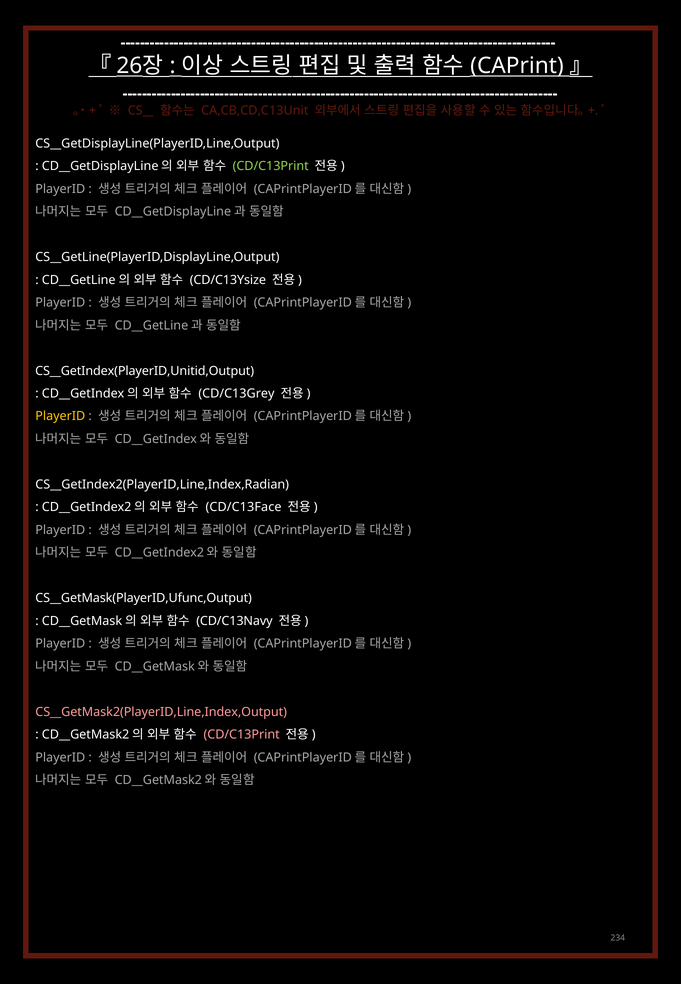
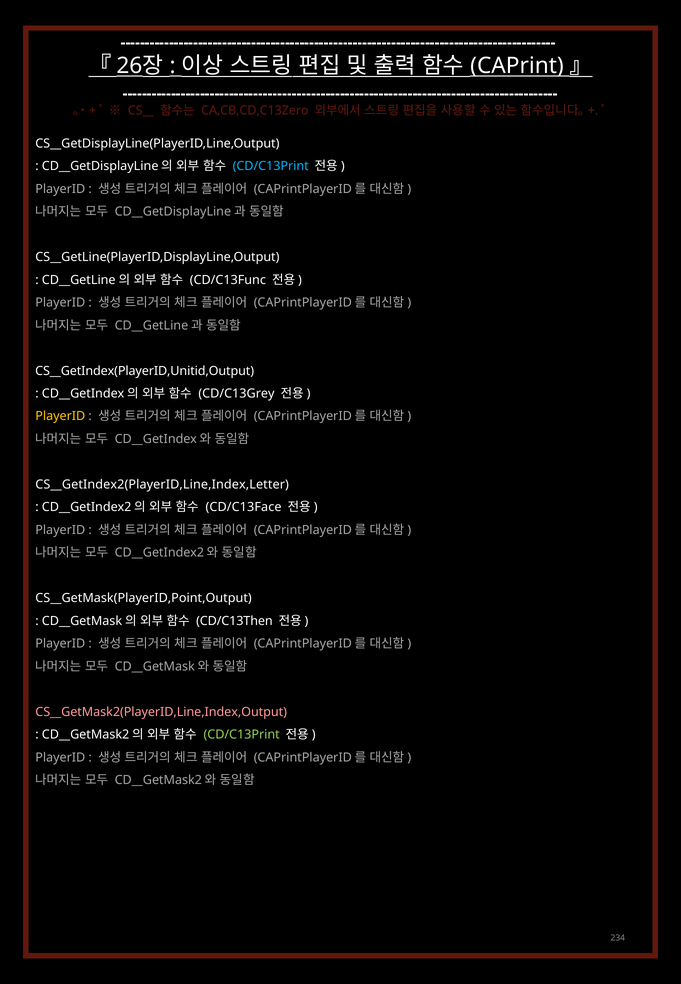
CA,CB,CD,C13Unit: CA,CB,CD,C13Unit -> CA,CB,CD,C13Zero (255, 110)
CD/C13Print colour: light green -> light blue (271, 166)
CD/C13Ysize: CD/C13Ysize -> CD/C13Func (228, 280)
CS__GetIndex2(PlayerID,Line,Index,Radian: CS__GetIndex2(PlayerID,Line,Index,Radian -> CS__GetIndex2(PlayerID,Line,Index,Letter (162, 484)
CS__GetMask(PlayerID,Ufunc,Output: CS__GetMask(PlayerID,Ufunc,Output -> CS__GetMask(PlayerID,Point,Output (144, 598)
CD/C13Navy: CD/C13Navy -> CD/C13Then (234, 621)
CD/C13Print colour: pink -> light green (242, 734)
